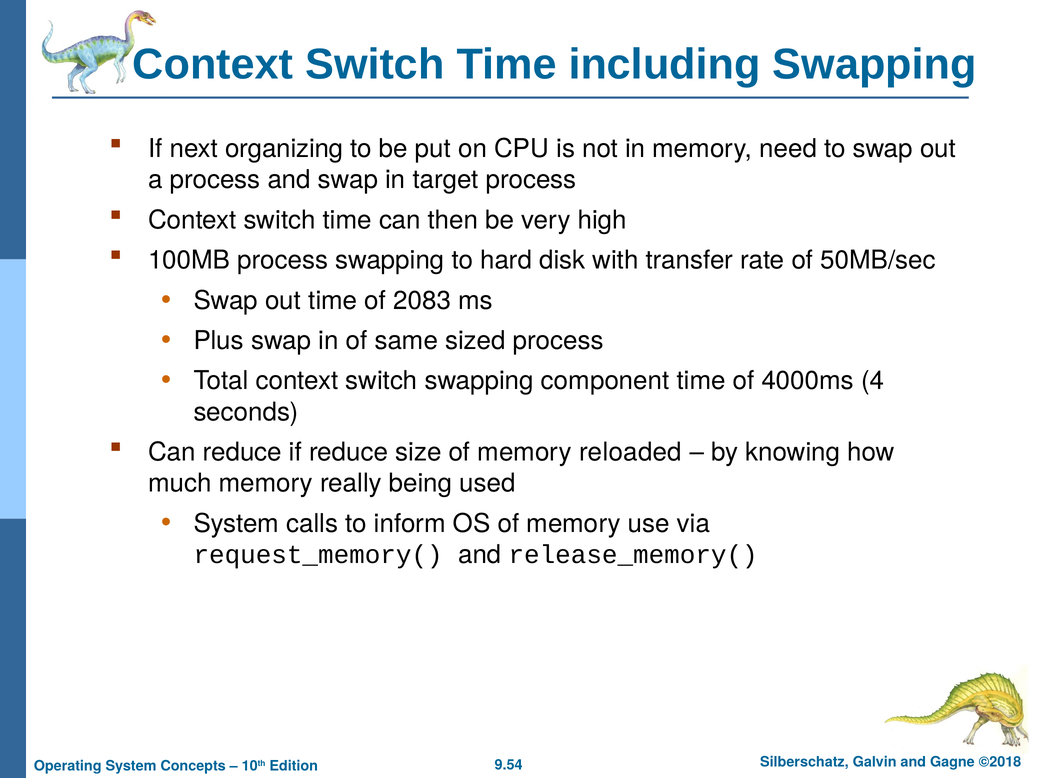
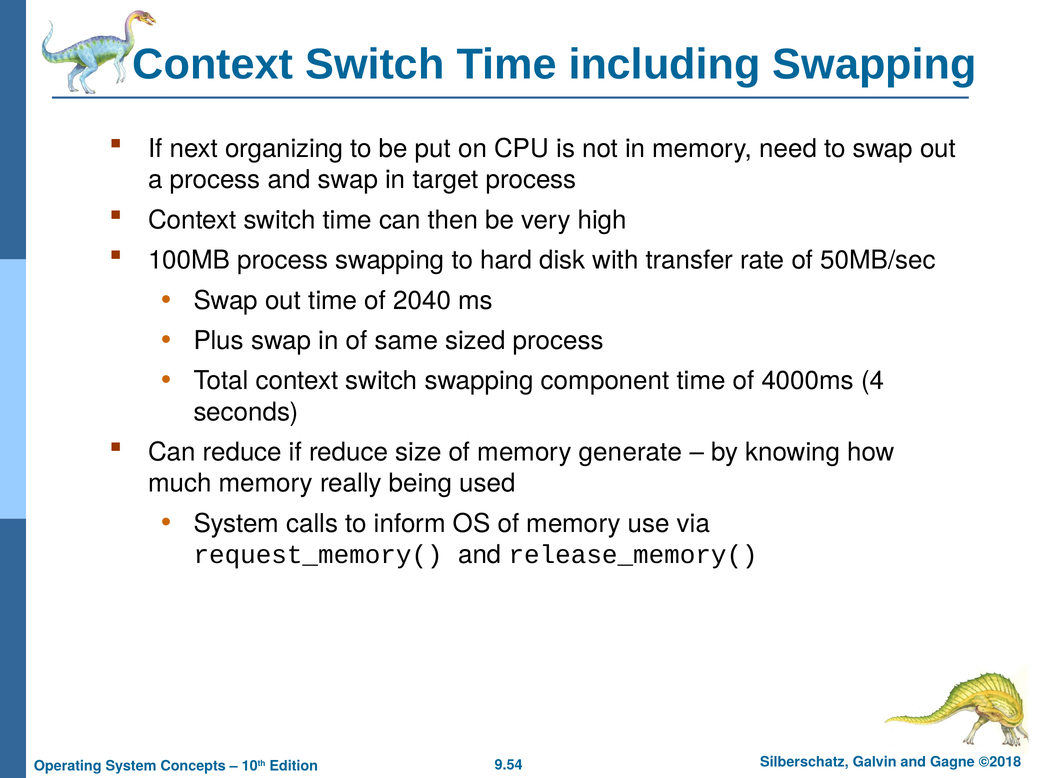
2083: 2083 -> 2040 (422, 301)
reloaded: reloaded -> generate (631, 452)
